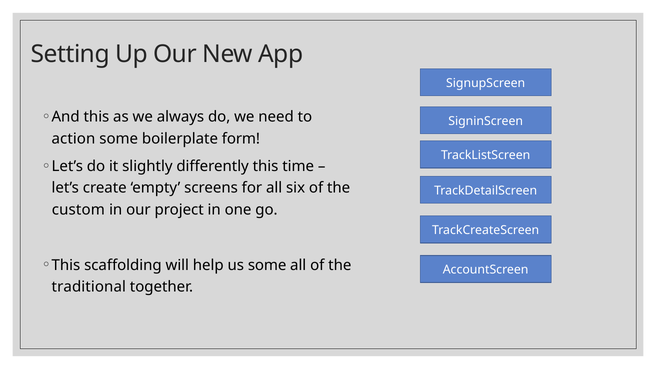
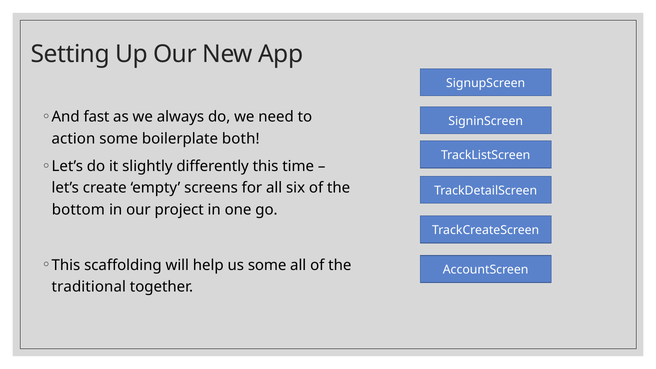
And this: this -> fast (96, 117)
form: form -> both (241, 139)
custom: custom -> bottom (78, 210)
